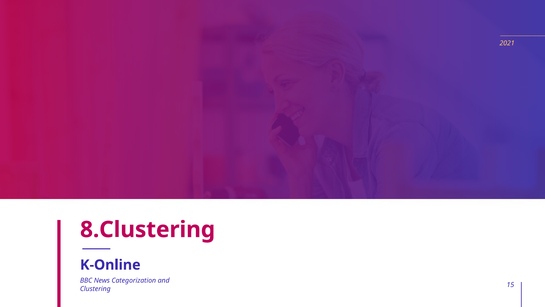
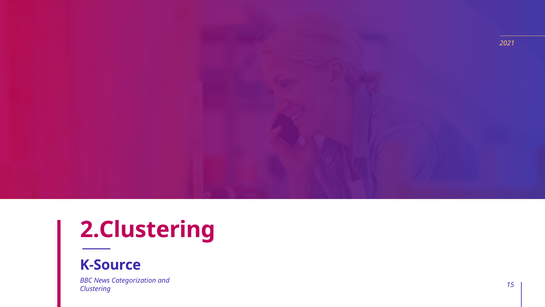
8.Clustering: 8.Clustering -> 2.Clustering (148, 229)
K-Online: K-Online -> K-Source (110, 265)
